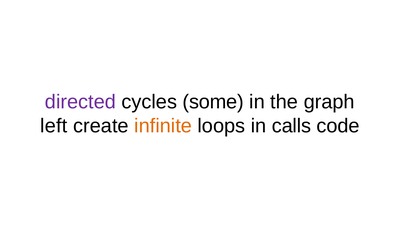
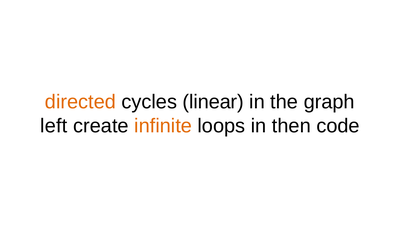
directed colour: purple -> orange (80, 102)
some: some -> linear (213, 102)
calls: calls -> then (291, 126)
